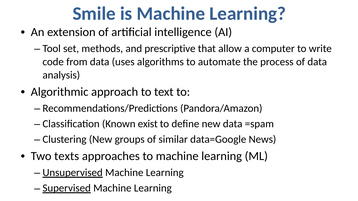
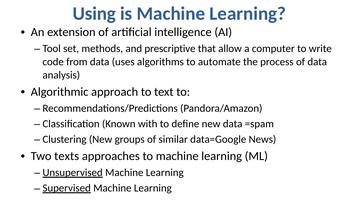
Smile: Smile -> Using (94, 14)
exist: exist -> with (148, 124)
